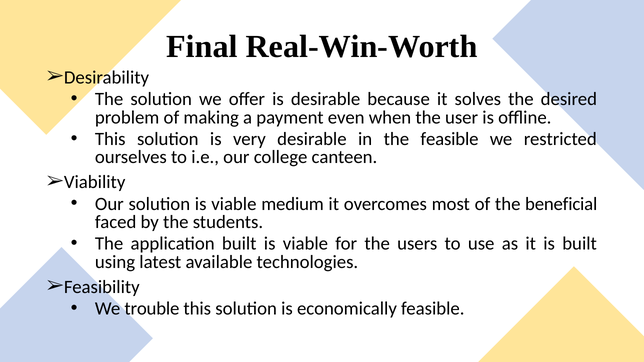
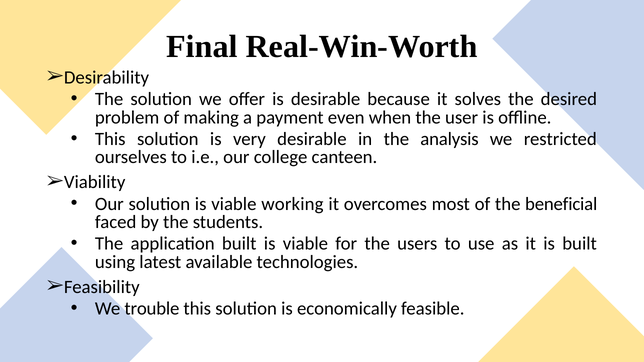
the feasible: feasible -> analysis (450, 139)
medium: medium -> working (292, 204)
